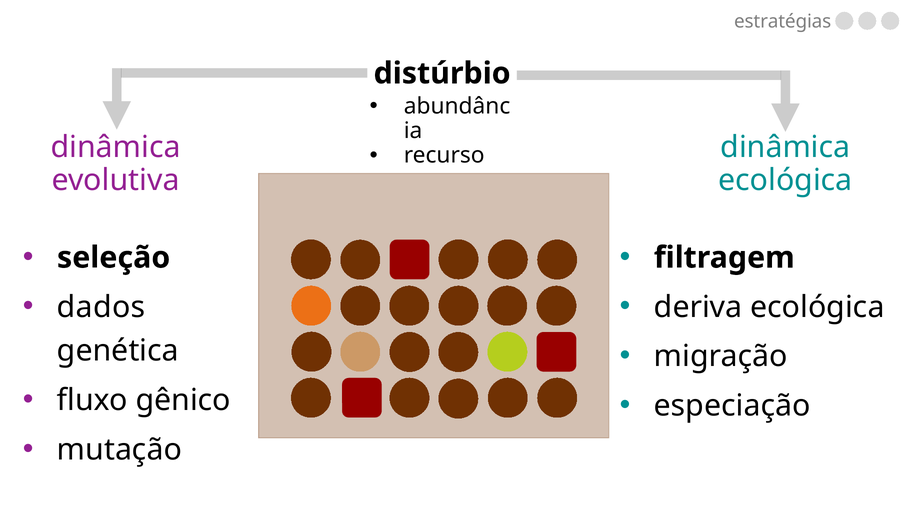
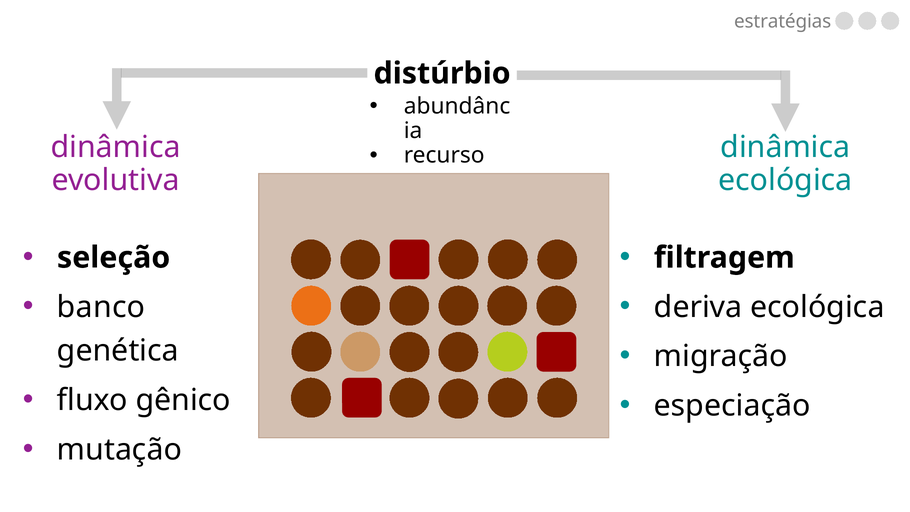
dados: dados -> banco (101, 307)
